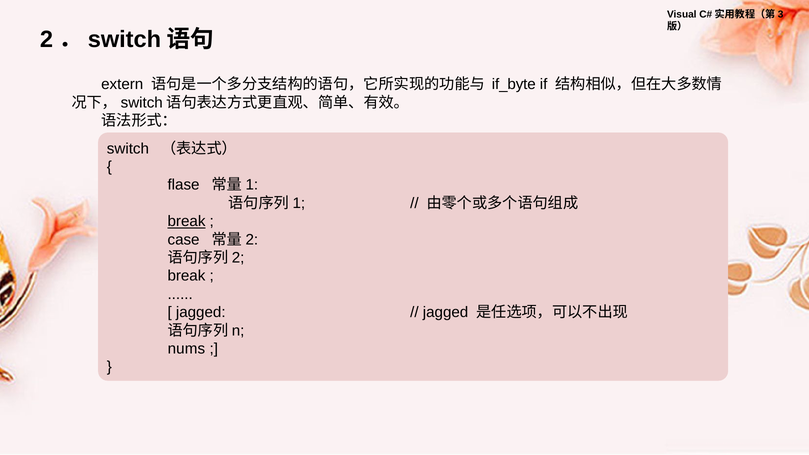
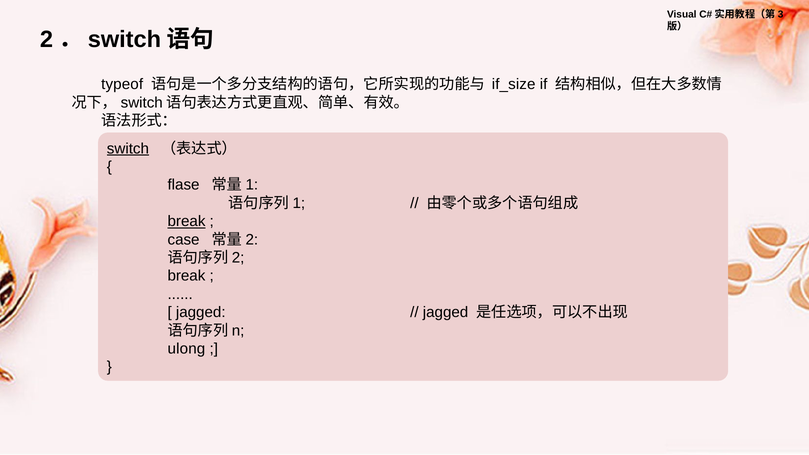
extern: extern -> typeof (122, 84)
if_byte: if_byte -> if_size (514, 84)
switch underline: none -> present (128, 149)
nums: nums -> ulong (186, 349)
